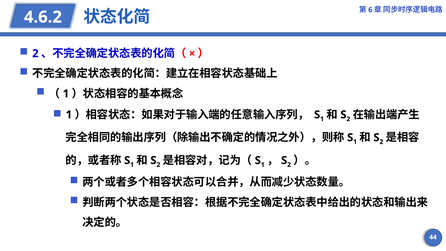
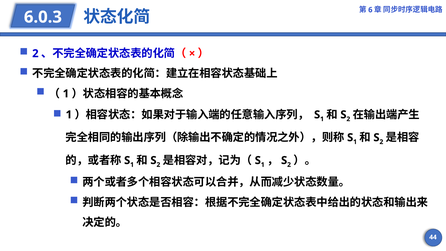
4.6.2: 4.6.2 -> 6.0.3 (43, 17)
